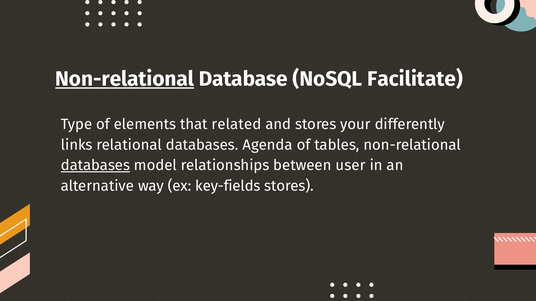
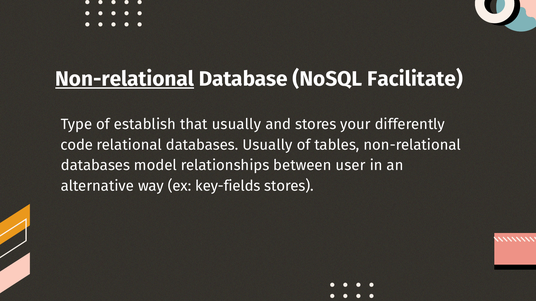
elements: elements -> establish (145, 125)
that related: related -> usually (236, 125)
links: links -> code (77, 145)
databases Agenda: Agenda -> Usually (268, 145)
databases underline: present -> none (95, 166)
